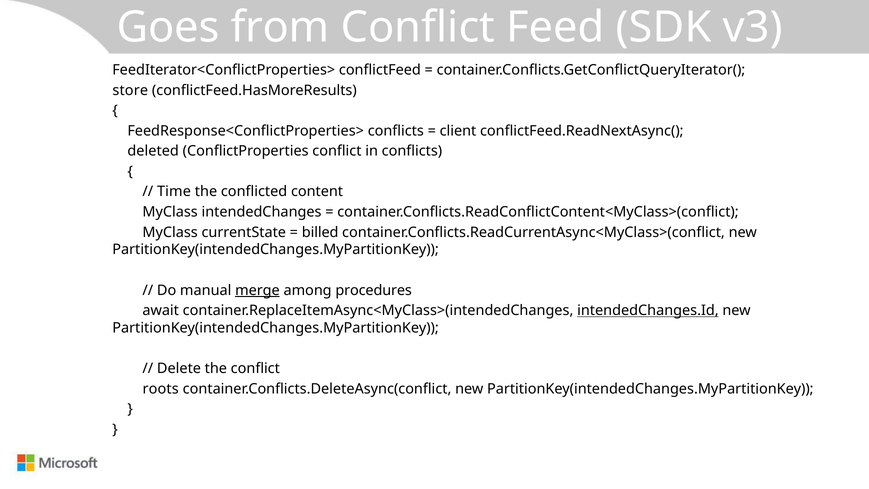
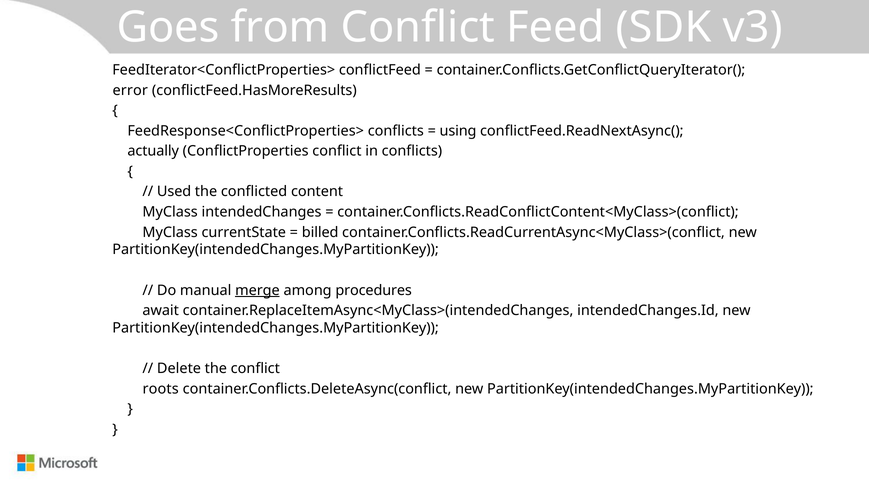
store: store -> error (130, 90)
client: client -> using (458, 131)
deleted: deleted -> actually (153, 151)
Time: Time -> Used (174, 192)
intendedChanges.Id underline: present -> none (648, 310)
